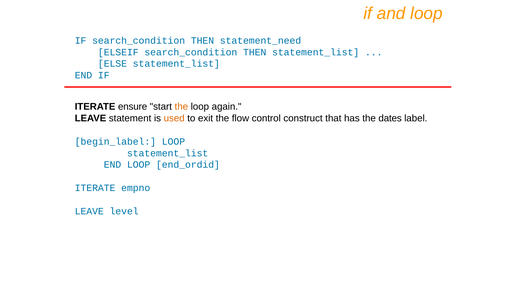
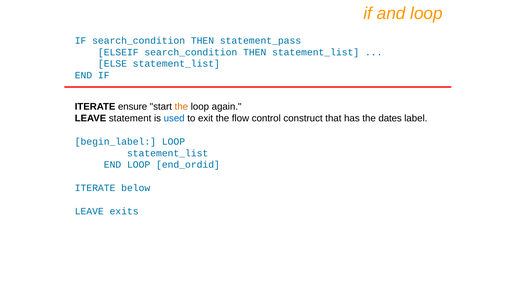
statement_need: statement_need -> statement_pass (261, 41)
used colour: orange -> blue (174, 118)
empno: empno -> below (136, 188)
level: level -> exits (124, 211)
